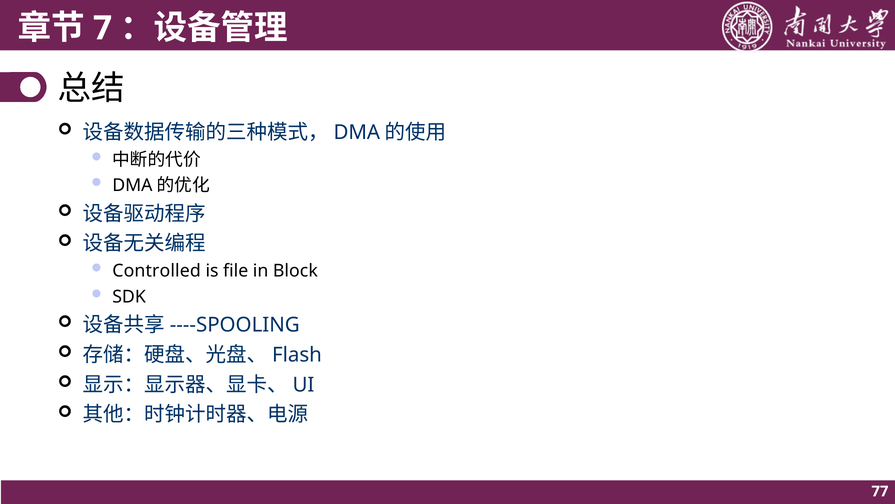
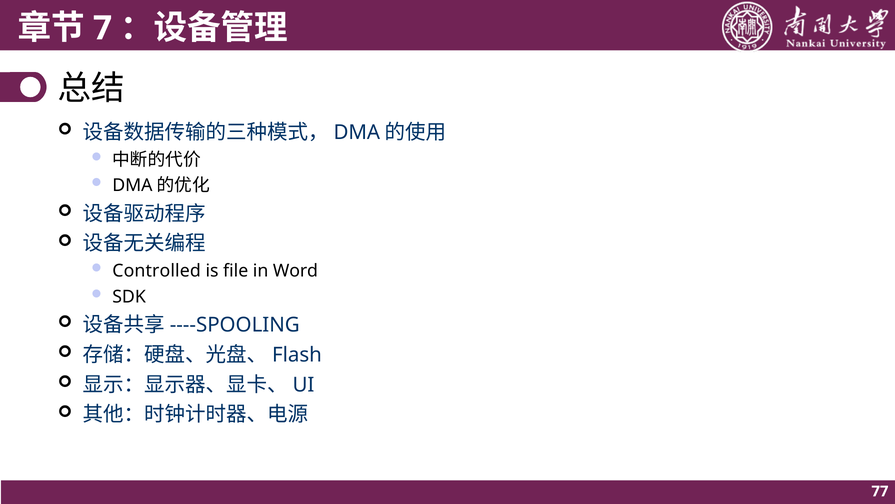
Block: Block -> Word (295, 271)
